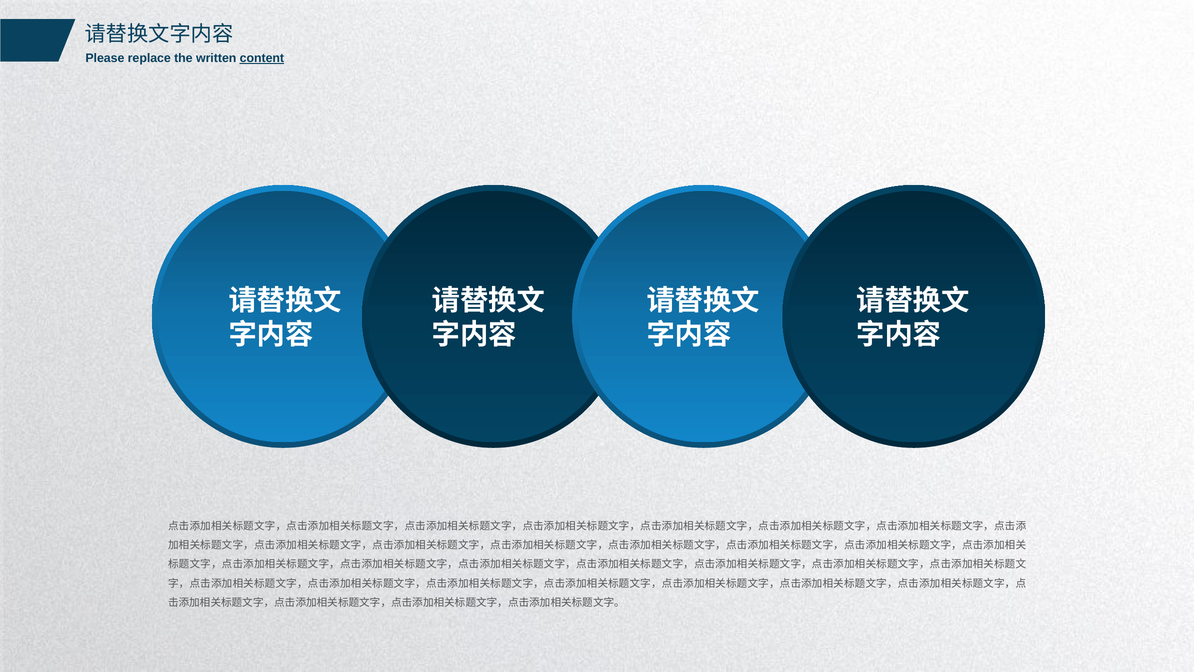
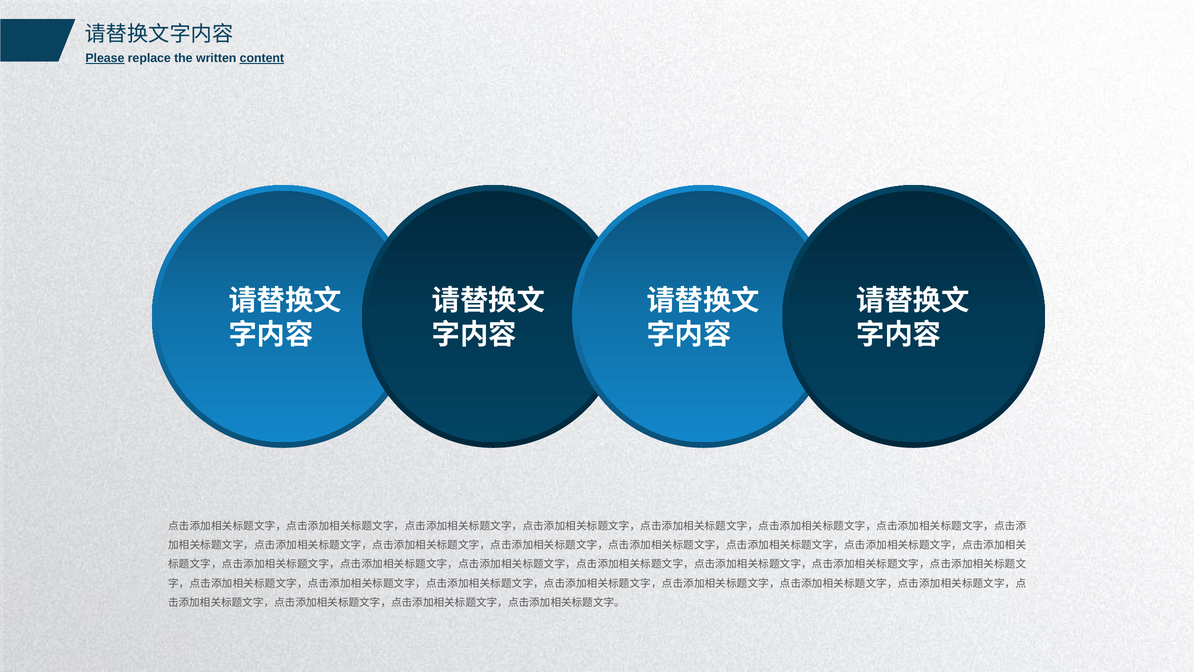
Please underline: none -> present (105, 58)
